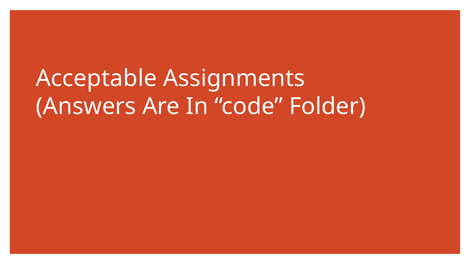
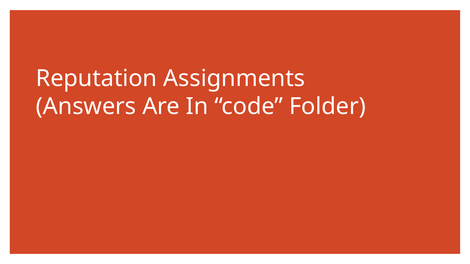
Acceptable: Acceptable -> Reputation (96, 78)
